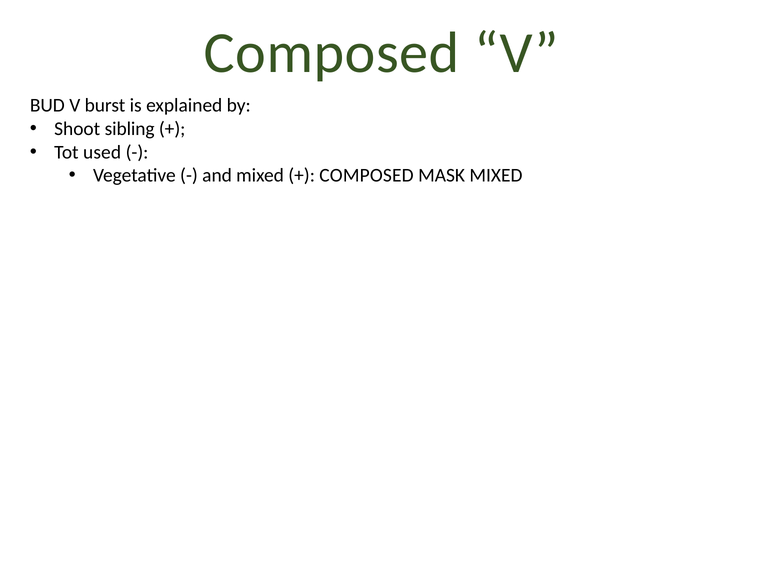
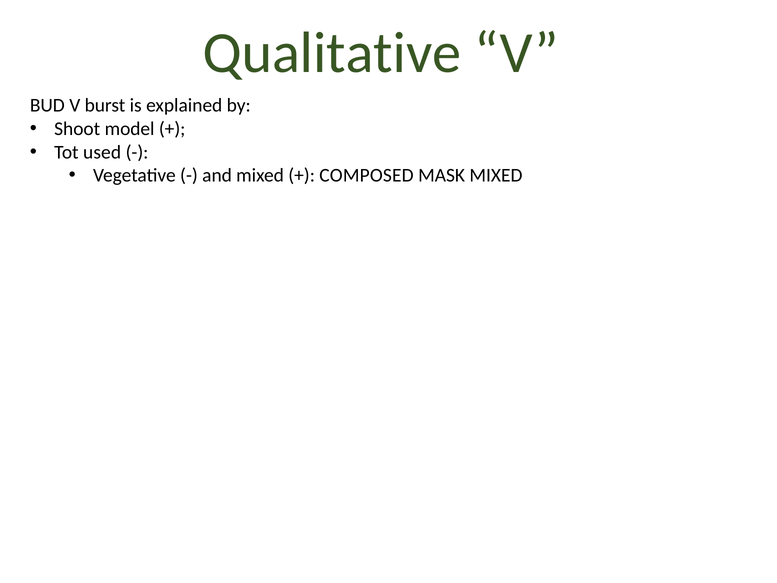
Composed: Composed -> Qualitative (332, 53)
sibling: sibling -> model (130, 129)
